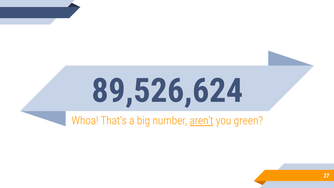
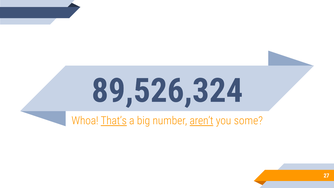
89,526,624: 89,526,624 -> 89,526,324 (167, 91)
That’s underline: none -> present (114, 121)
green: green -> some (248, 121)
